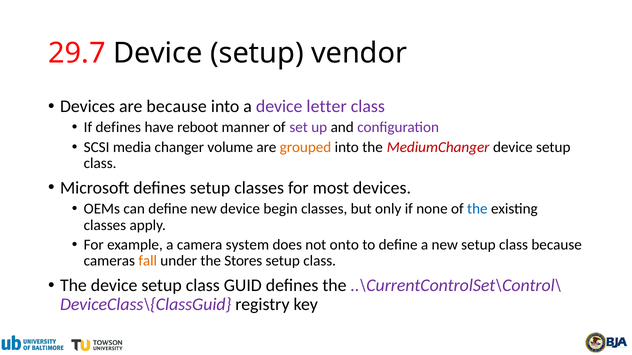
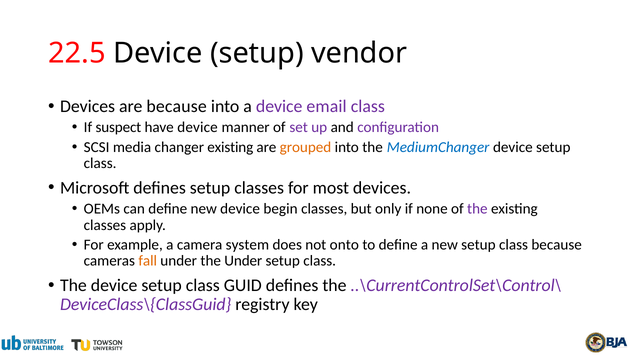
29.7: 29.7 -> 22.5 (77, 53)
letter: letter -> email (327, 107)
If defines: defines -> suspect (118, 128)
have reboot: reboot -> device (198, 128)
changer volume: volume -> existing (230, 147)
MediumChanger colour: red -> blue (438, 147)
the colour: blue -> purple (477, 209)
the Stores: Stores -> Under (243, 261)
